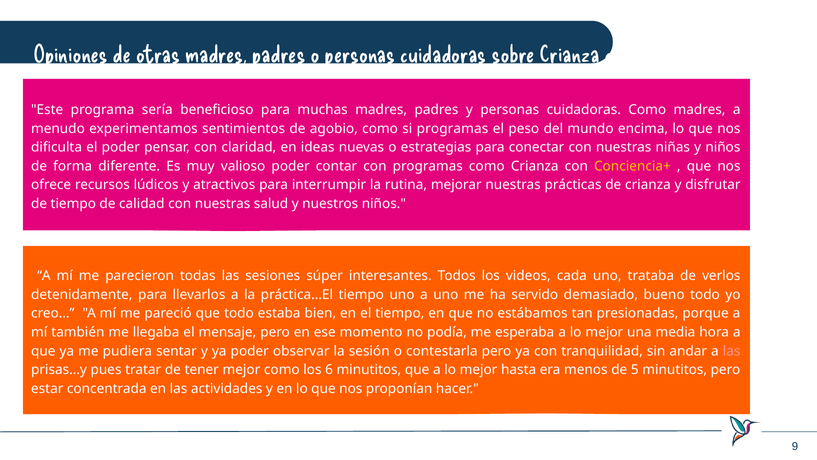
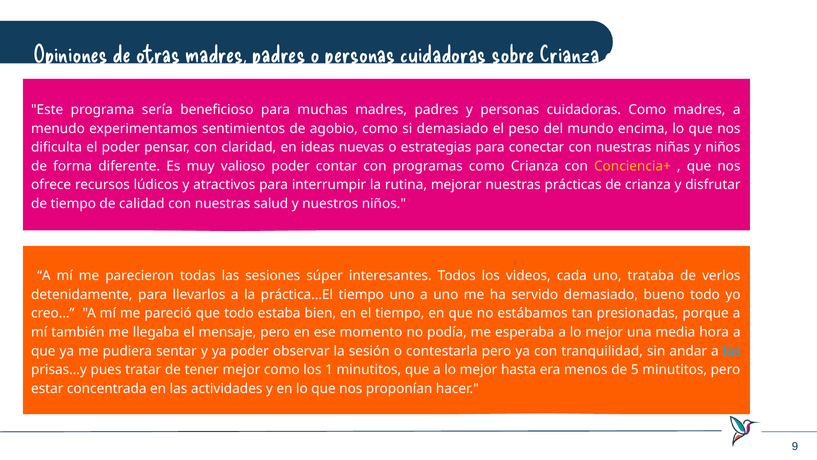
si programas: programas -> demasiado (453, 128)
las colour: pink -> light blue (732, 351)
6: 6 -> 1 (329, 369)
